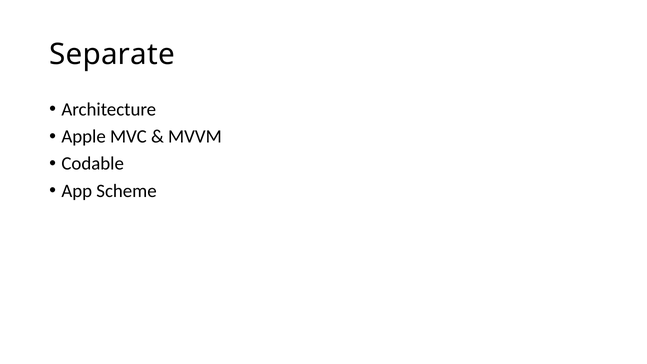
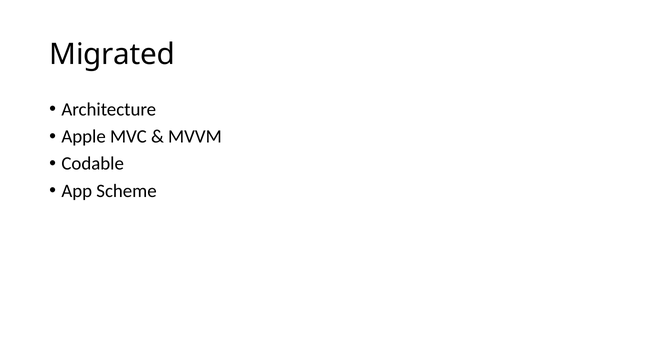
Separate: Separate -> Migrated (112, 54)
